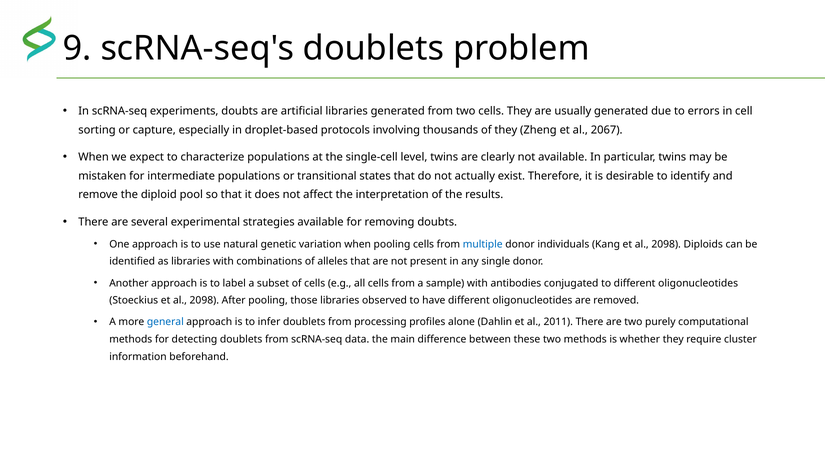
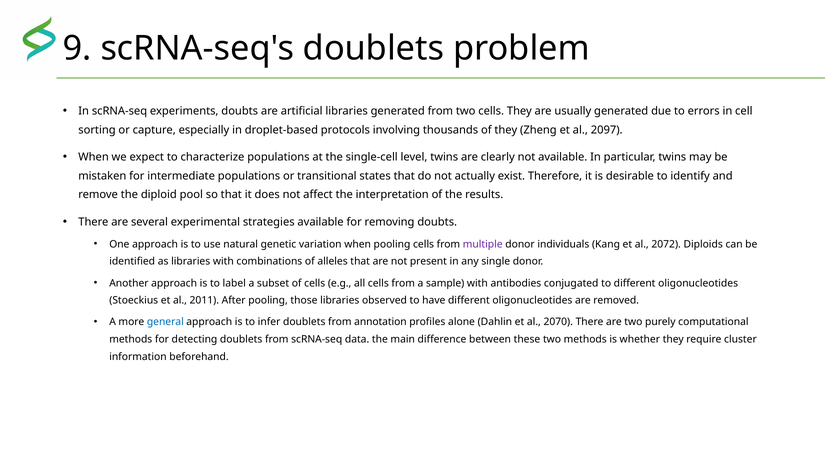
2067: 2067 -> 2097 (607, 130)
multiple colour: blue -> purple (483, 244)
Kang et al 2098: 2098 -> 2072 (666, 244)
Stoeckius et al 2098: 2098 -> 2011 (204, 300)
processing: processing -> annotation (380, 322)
2011: 2011 -> 2070 (558, 322)
